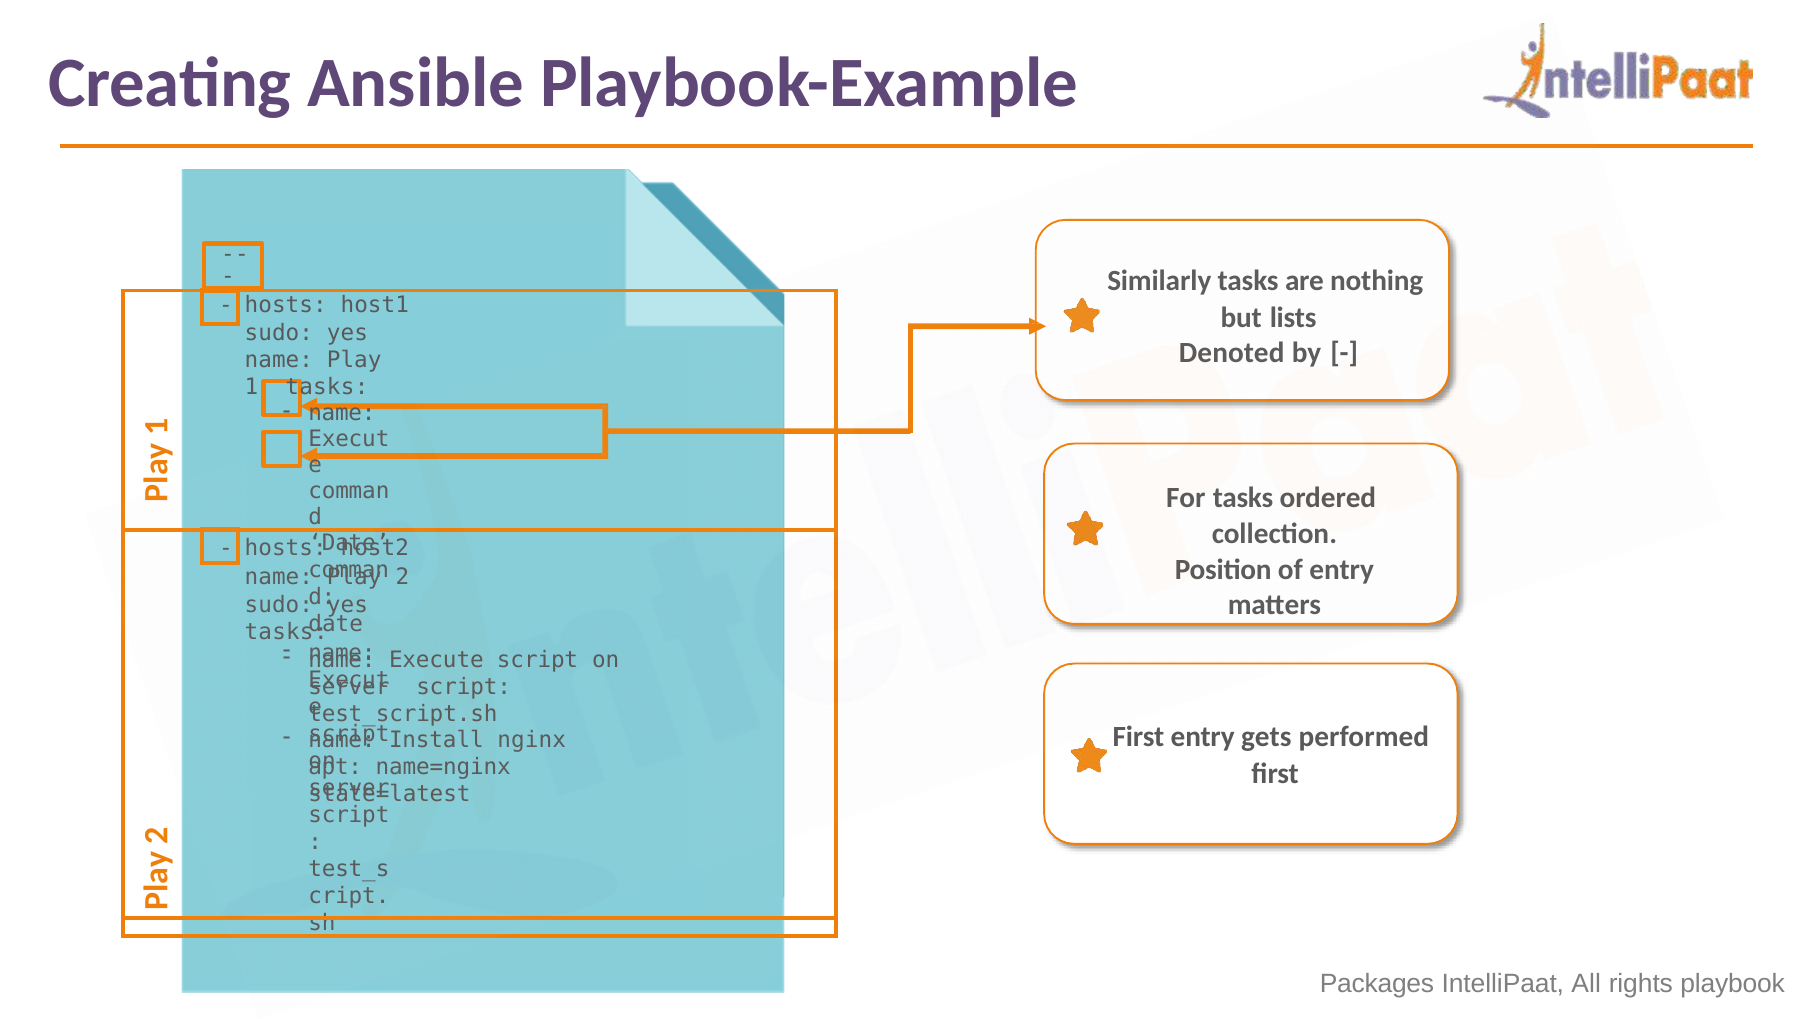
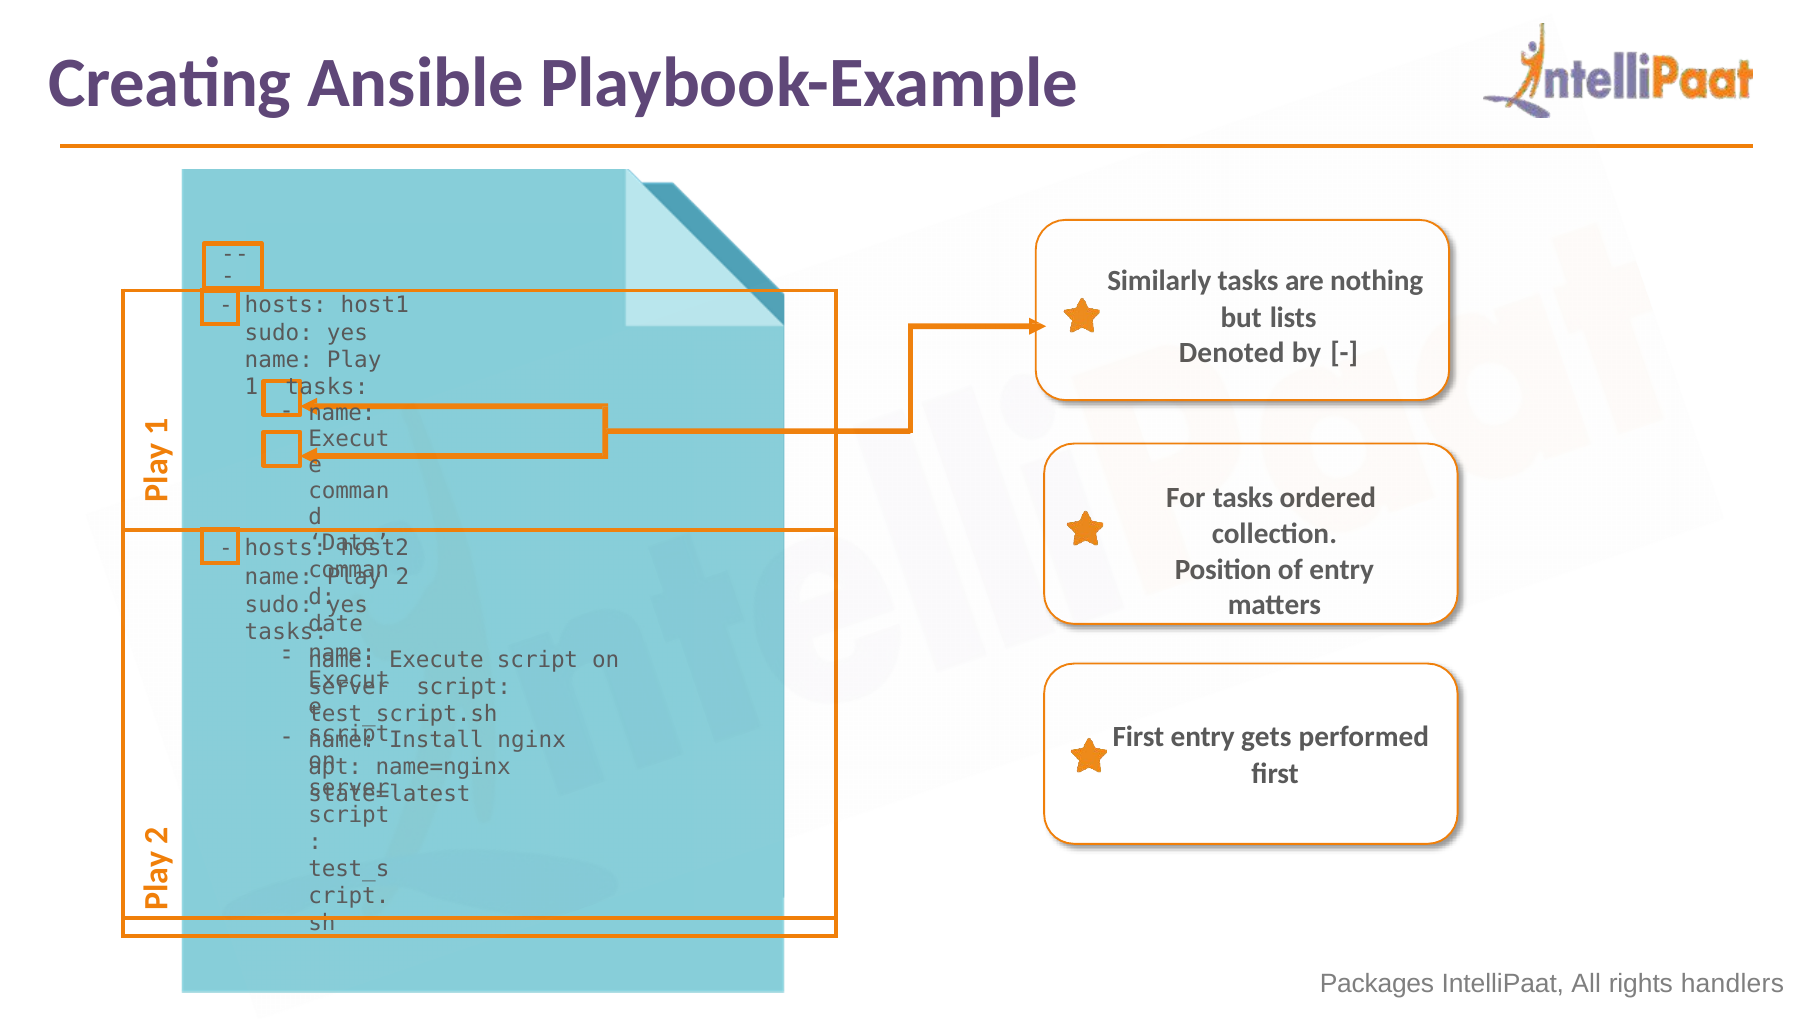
playbook: playbook -> handlers (1732, 984)
